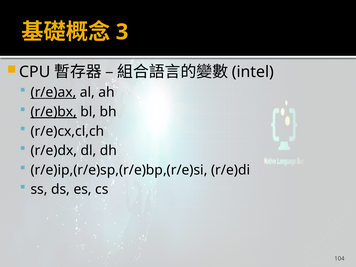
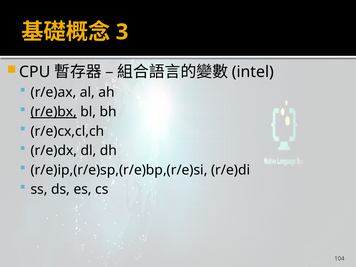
r/e)ax underline: present -> none (53, 92)
